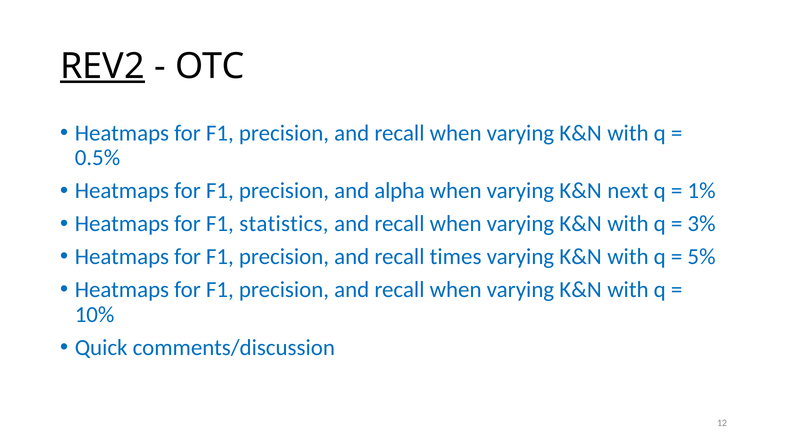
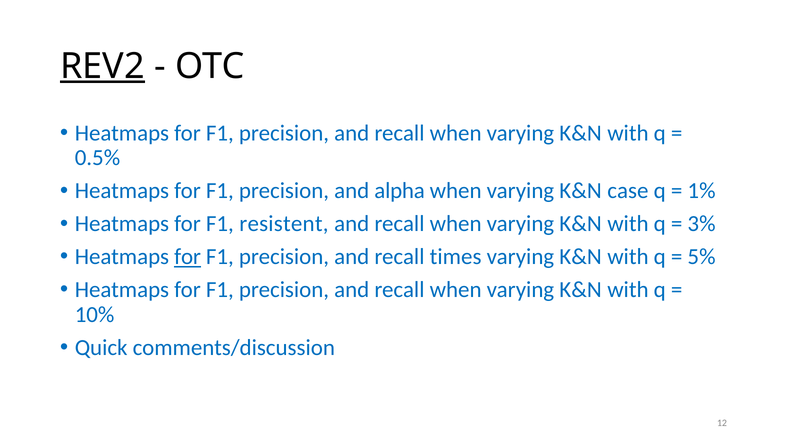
next: next -> case (628, 191)
statistics: statistics -> resistent (284, 224)
for underline: none -> present (188, 257)
